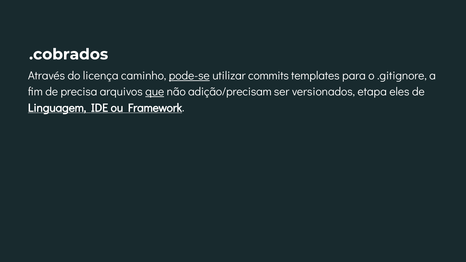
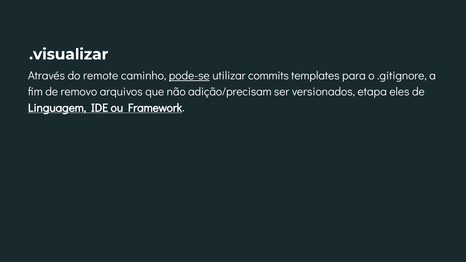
.cobrados: .cobrados -> .visualizar (69, 54)
licença: licença -> remote (101, 76)
precisa: precisa -> removo (79, 92)
que underline: present -> none (155, 92)
